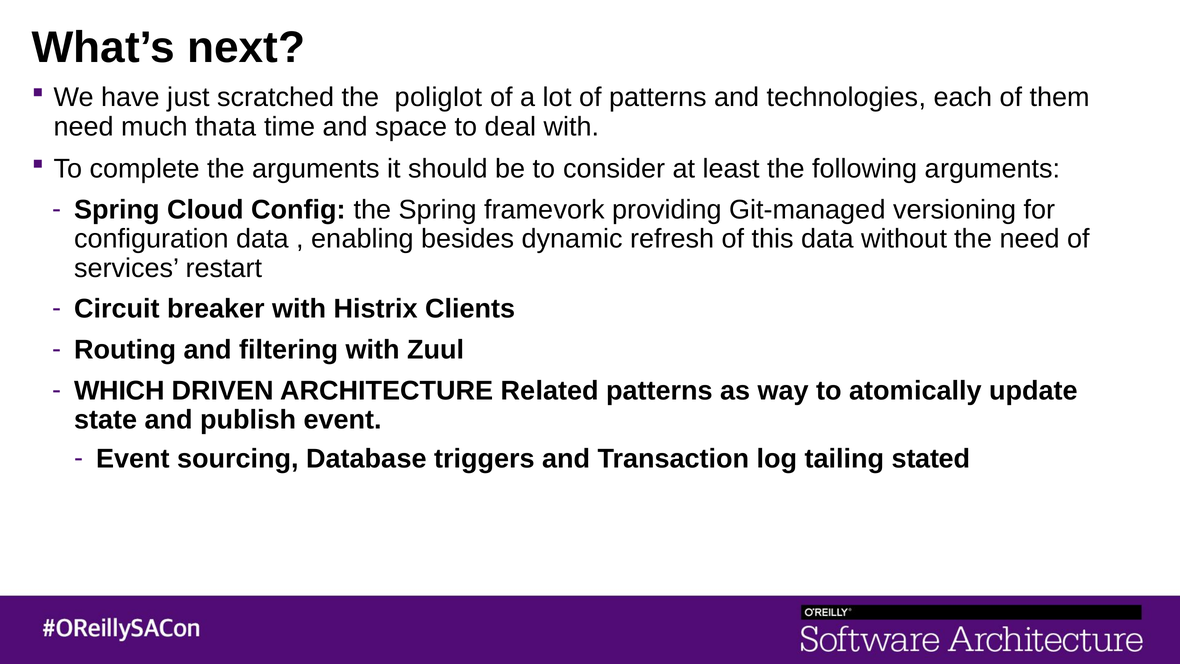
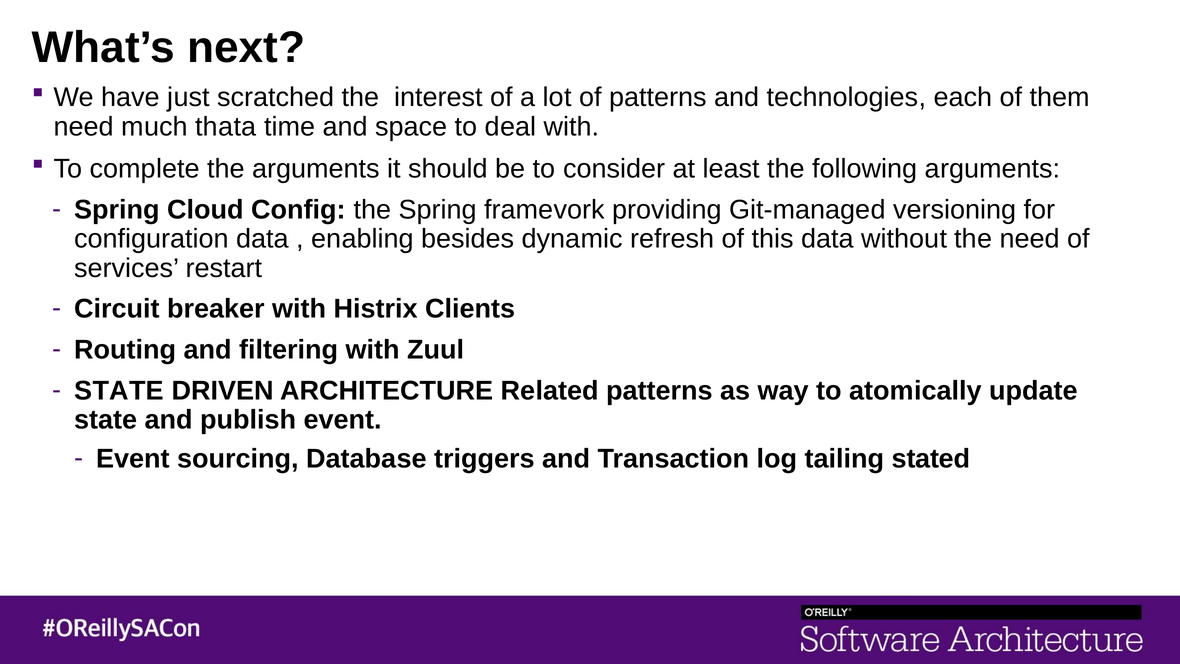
poliglot: poliglot -> interest (439, 97)
WHICH: WHICH -> STATE (119, 391)
